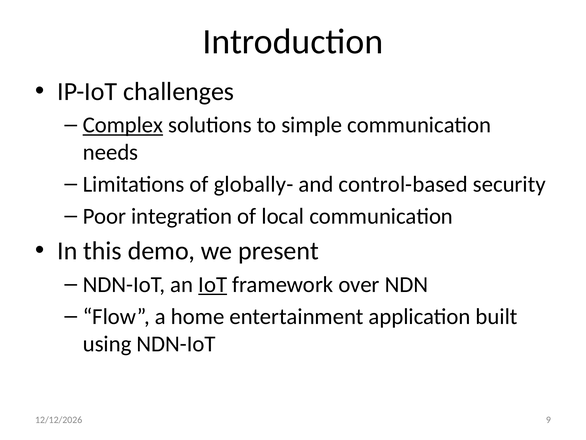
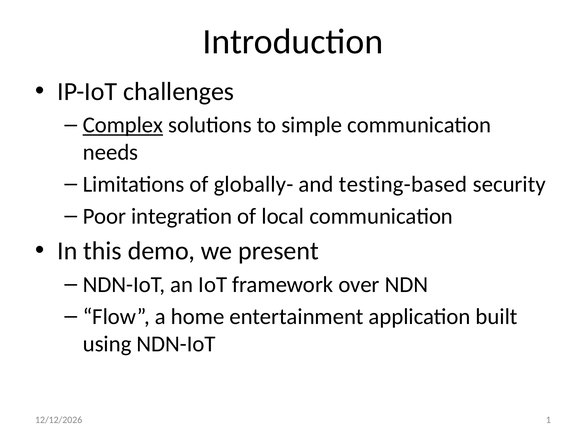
control-based: control-based -> testing-based (403, 184)
IoT underline: present -> none (213, 284)
9: 9 -> 1 (548, 420)
